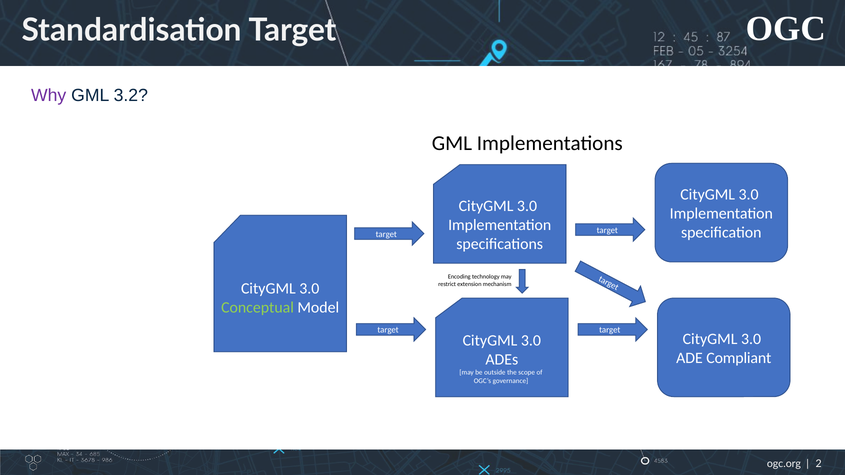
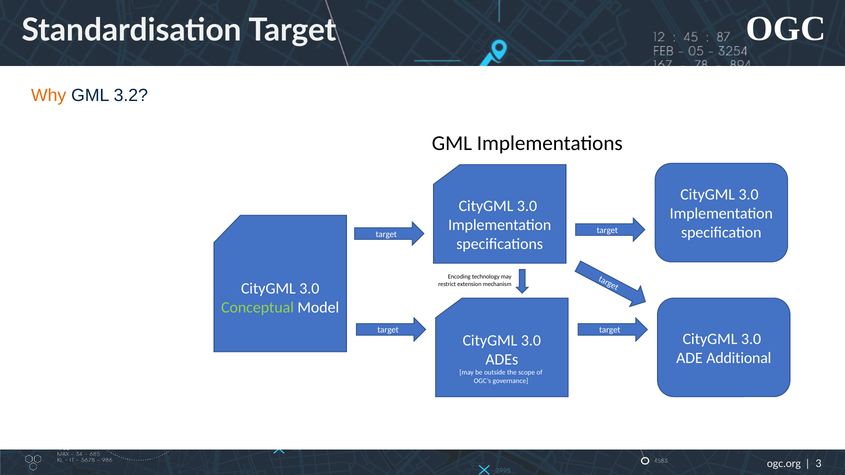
Why colour: purple -> orange (49, 96)
Compliant: Compliant -> Additional (739, 358)
2: 2 -> 3 (819, 464)
